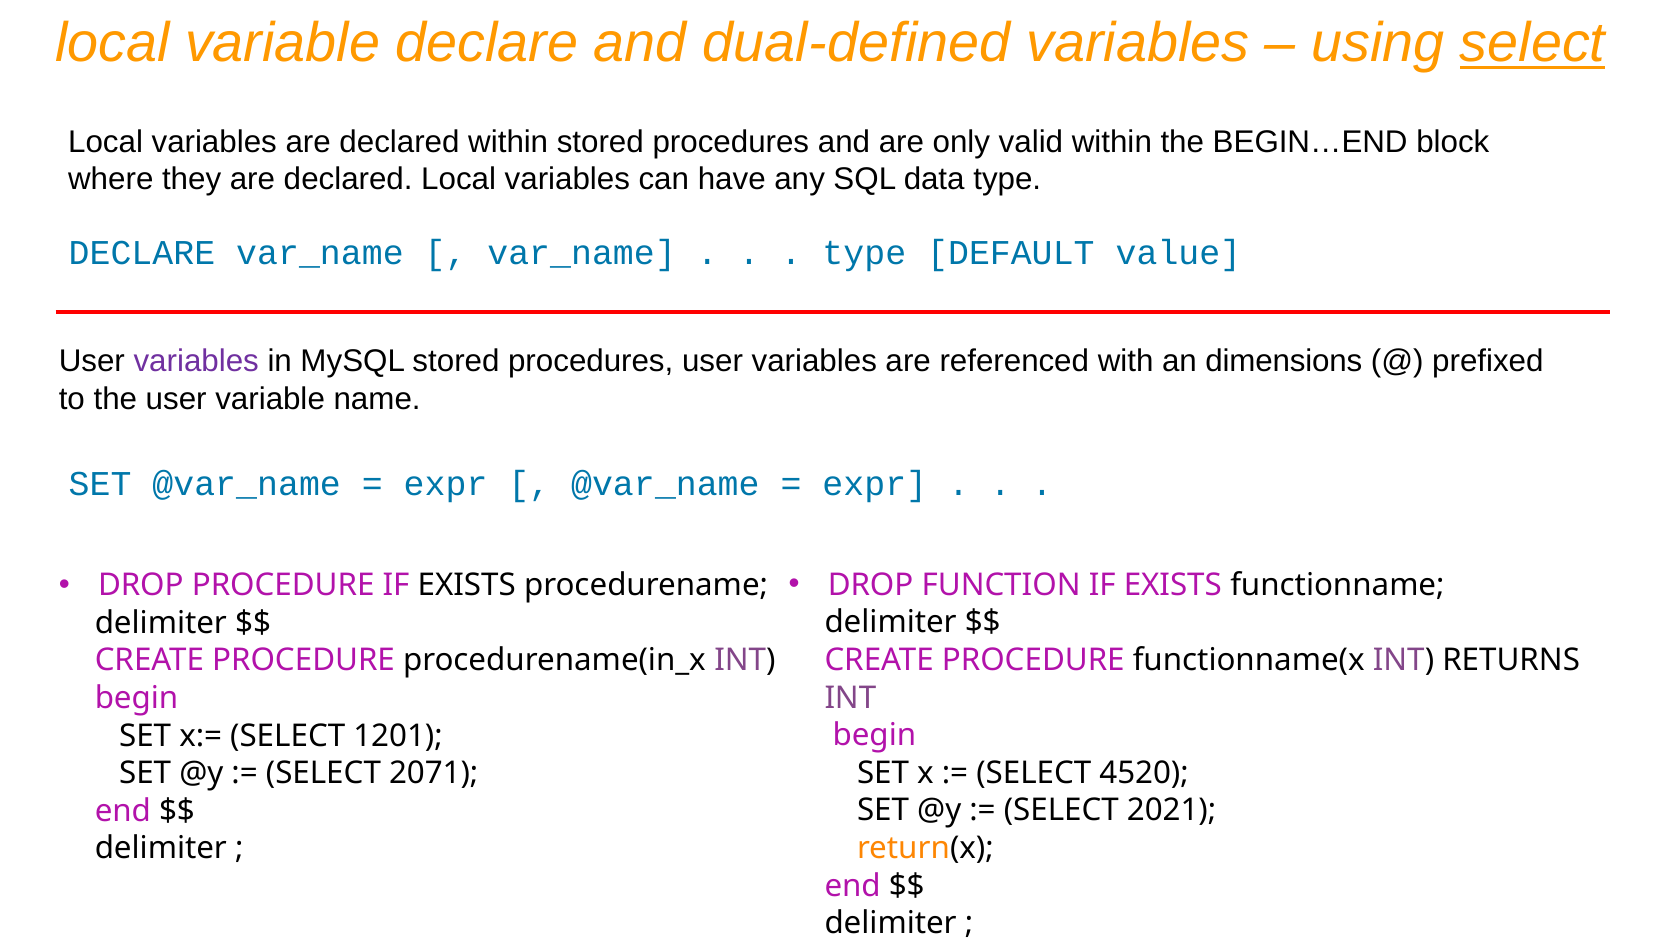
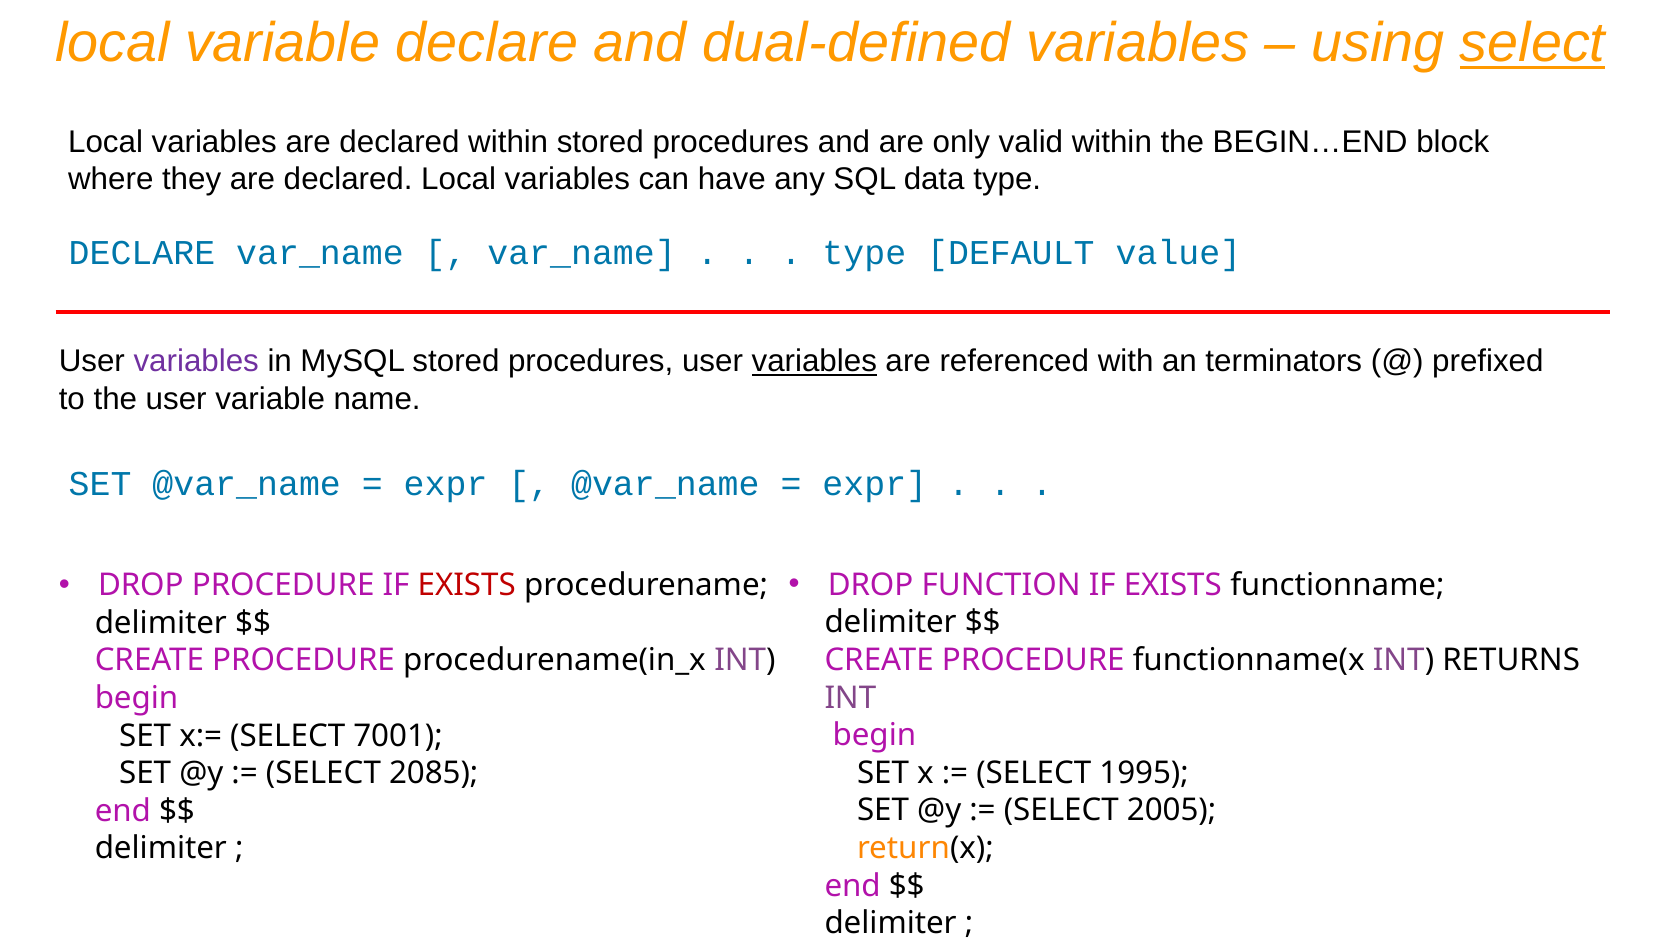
variables underline: none -> present (814, 361)
dimensions: dimensions -> terminators (1284, 361)
EXISTS colour: black -> red (467, 585)
1201: 1201 -> 7001 (398, 736)
4520: 4520 -> 1995 (1144, 773)
2071: 2071 -> 2085 (434, 773)
2021: 2021 -> 2005 (1172, 810)
